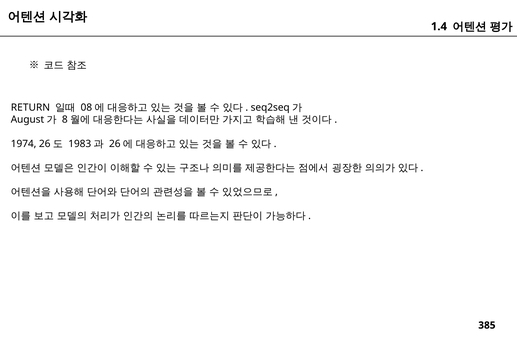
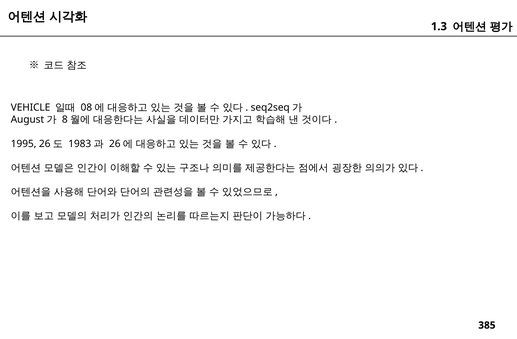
1.4: 1.4 -> 1.3 (439, 26)
RETURN: RETURN -> VEHICLE (31, 108)
1974: 1974 -> 1995 (24, 144)
